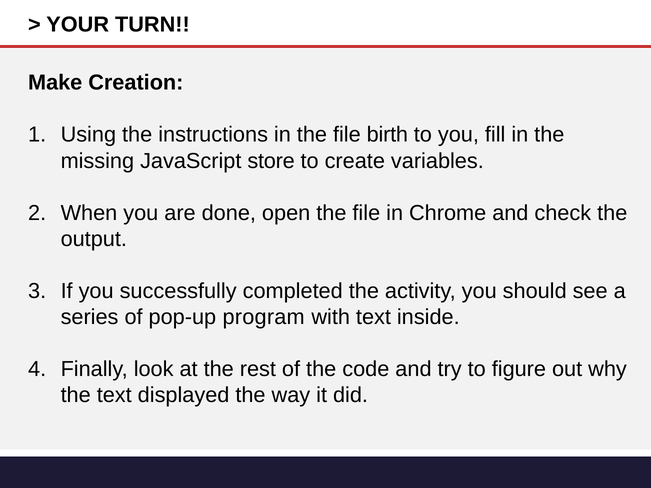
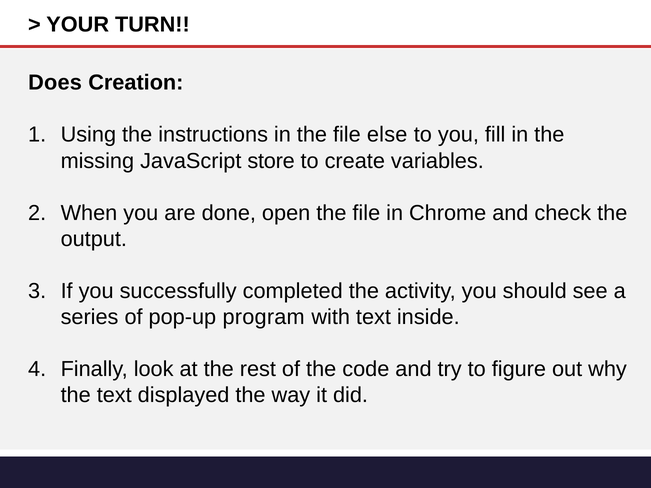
Make: Make -> Does (55, 83)
birth: birth -> else (387, 135)
